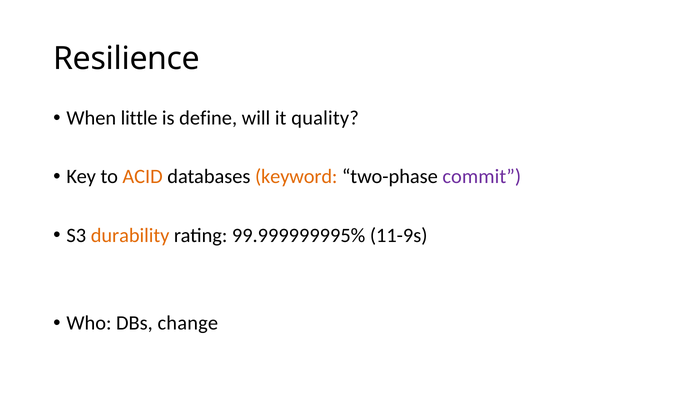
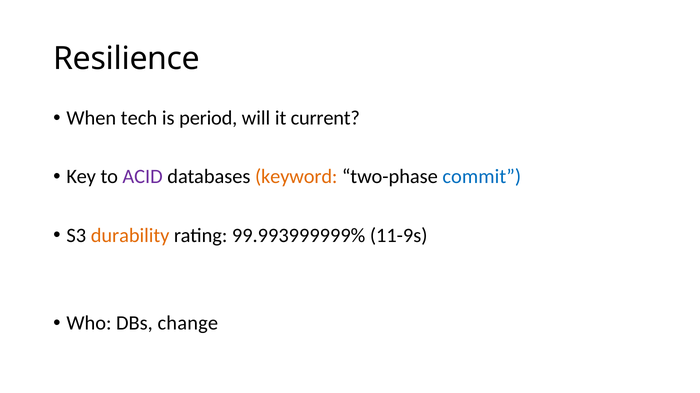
little: little -> tech (139, 118)
define: define -> period (208, 118)
quality: quality -> current (325, 118)
ACID colour: orange -> purple (143, 177)
commit colour: purple -> blue (482, 177)
99.999999995%: 99.999999995% -> 99.993999999% (299, 236)
